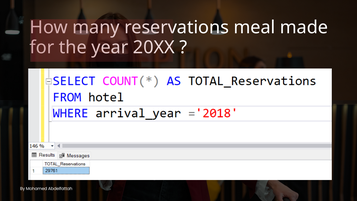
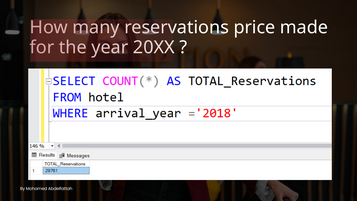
meal: meal -> price (254, 27)
